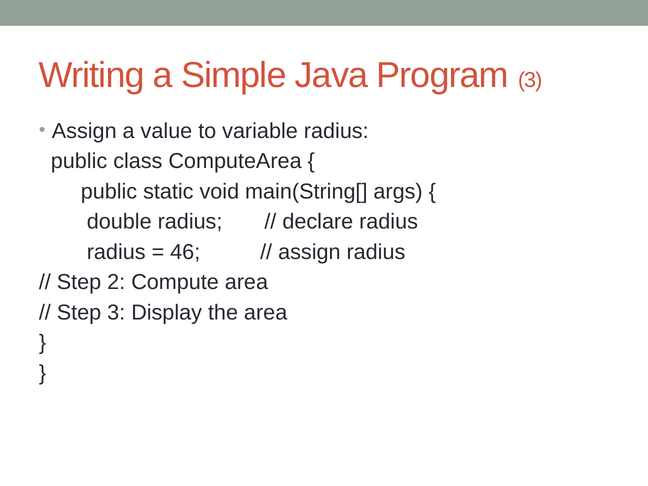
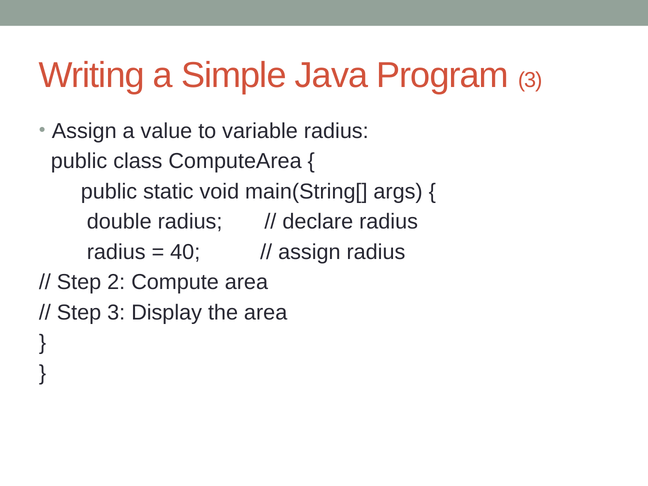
46: 46 -> 40 (185, 252)
